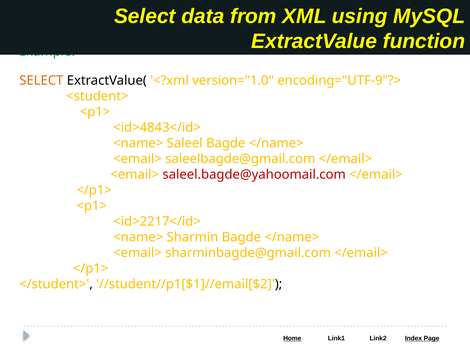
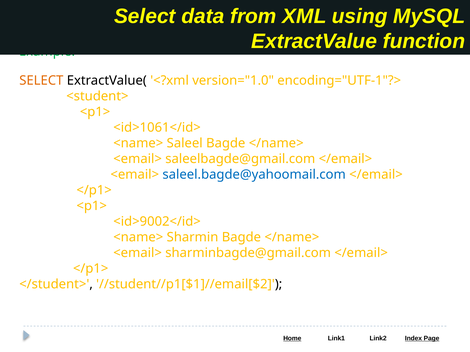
encoding="UTF-9"?>: encoding="UTF-9"?> -> encoding="UTF-1"?> (339, 81)
<id>4843</id>: <id>4843</id> -> <id>1061</id> (157, 128)
saleel.bagde@yahoomail.com colour: red -> blue (254, 175)
<id>2217</id>: <id>2217</id> -> <id>9002</id> (157, 222)
